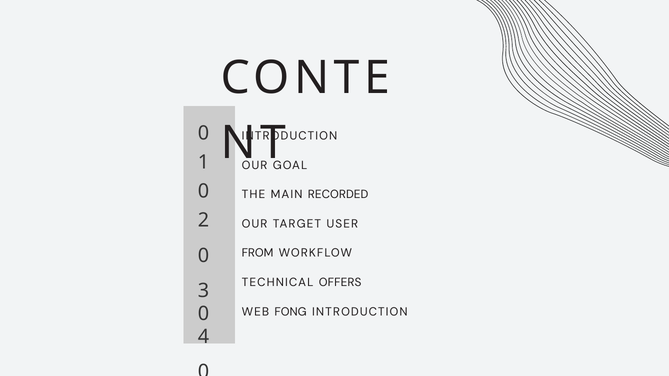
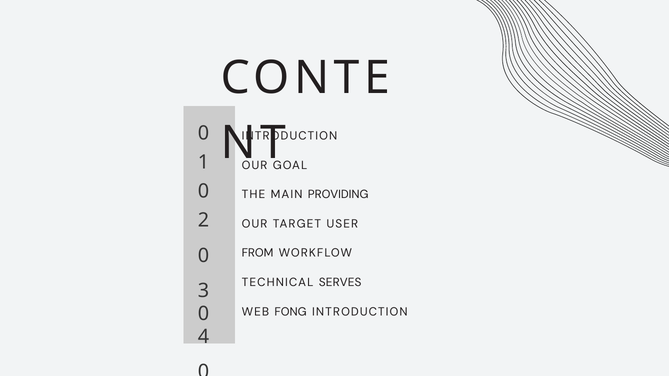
RECORDED: RECORDED -> PROVIDING (338, 195)
OFFERS: OFFERS -> SERVES (340, 283)
